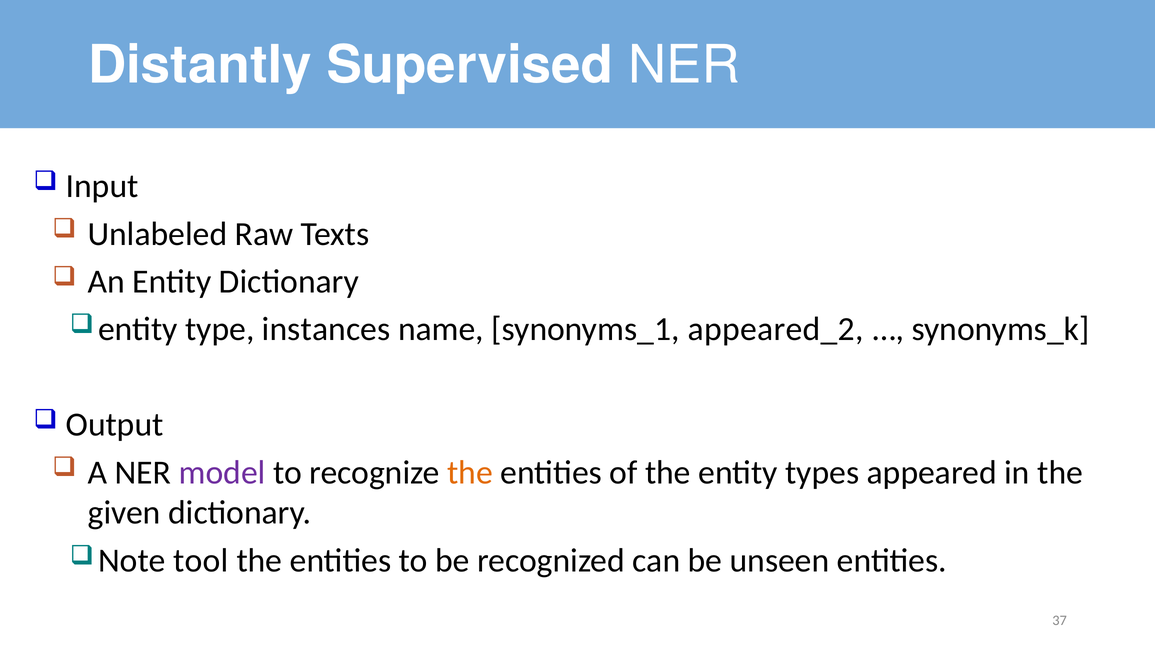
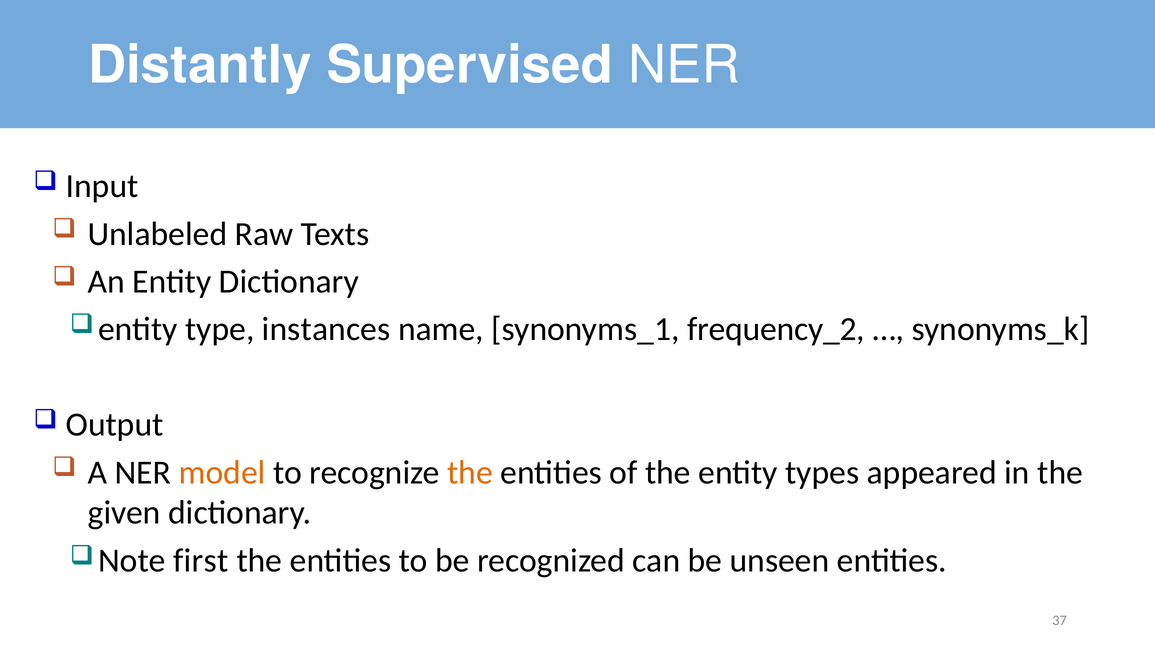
appeared_2: appeared_2 -> frequency_2 (776, 329)
model colour: purple -> orange (222, 472)
tool: tool -> first (201, 560)
